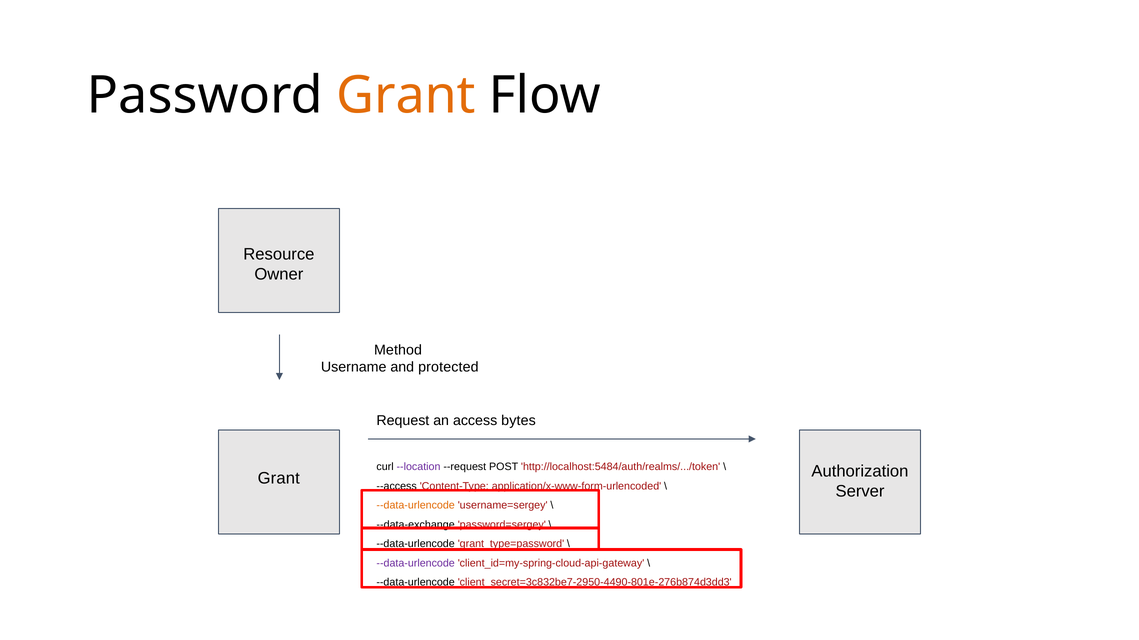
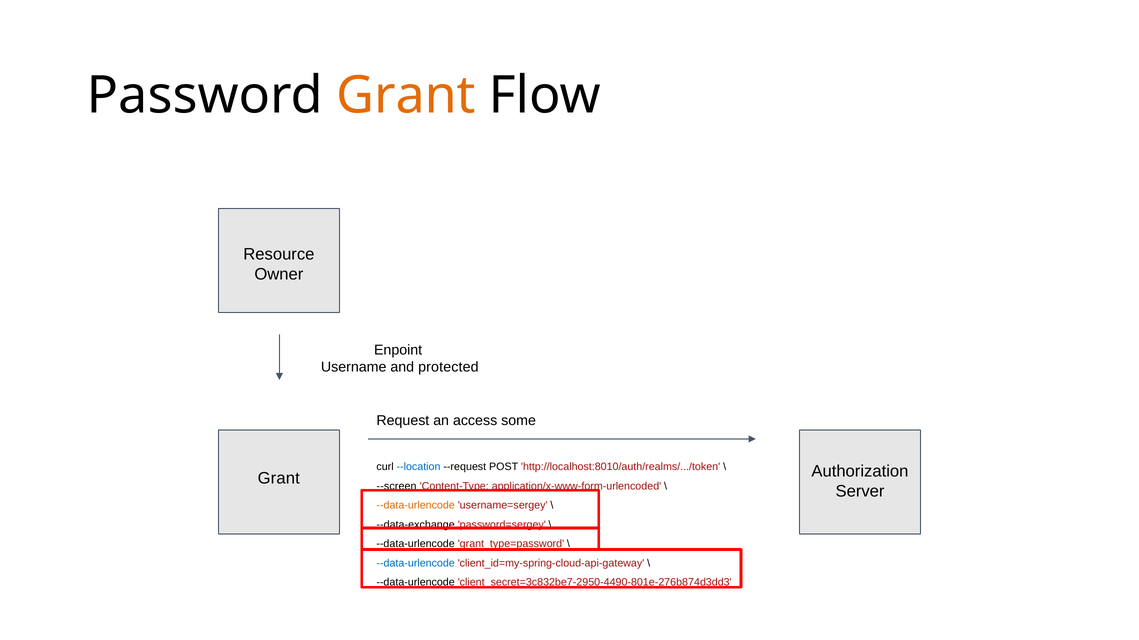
Method: Method -> Enpoint (398, 350)
bytes: bytes -> some (519, 421)
--location colour: purple -> blue (419, 467)
http://localhost:5484/auth/realms/.../token: http://localhost:5484/auth/realms/.../token -> http://localhost:8010/auth/realms/.../token (621, 467)
--access: --access -> --screen (397, 487)
--data-urlencode colour: purple -> blue (416, 564)
